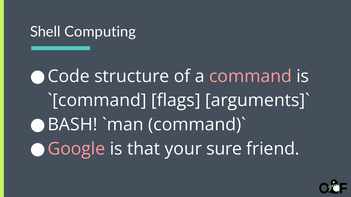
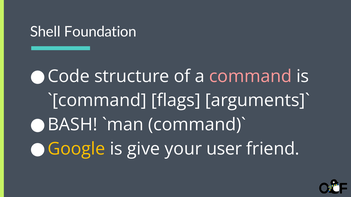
Computing: Computing -> Foundation (100, 32)
Google colour: pink -> yellow (76, 149)
that: that -> give (144, 149)
sure: sure -> user (224, 149)
